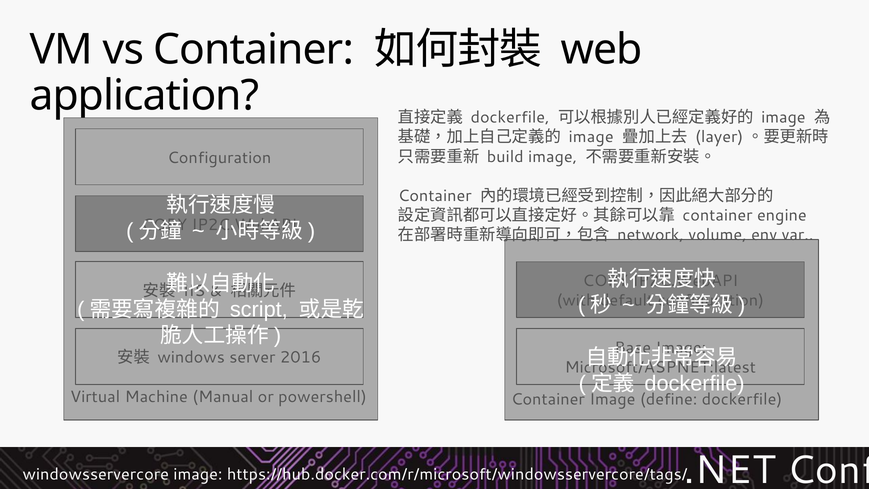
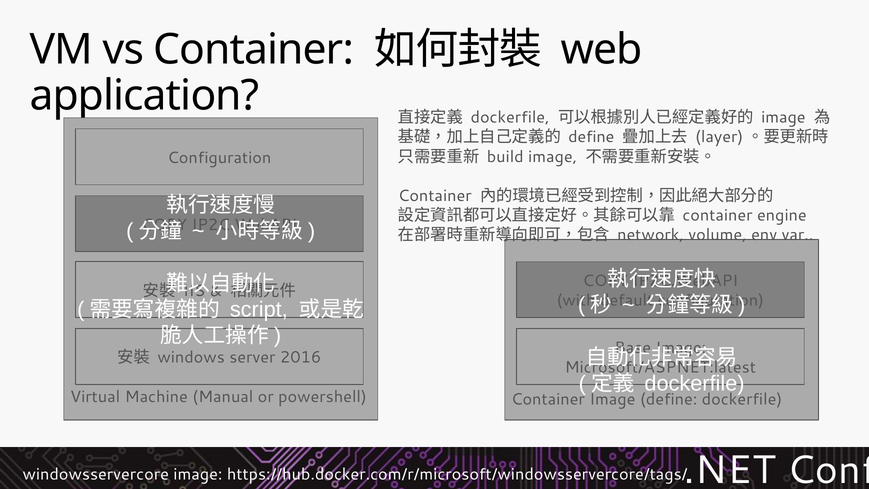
image: image -> define (591, 137)
